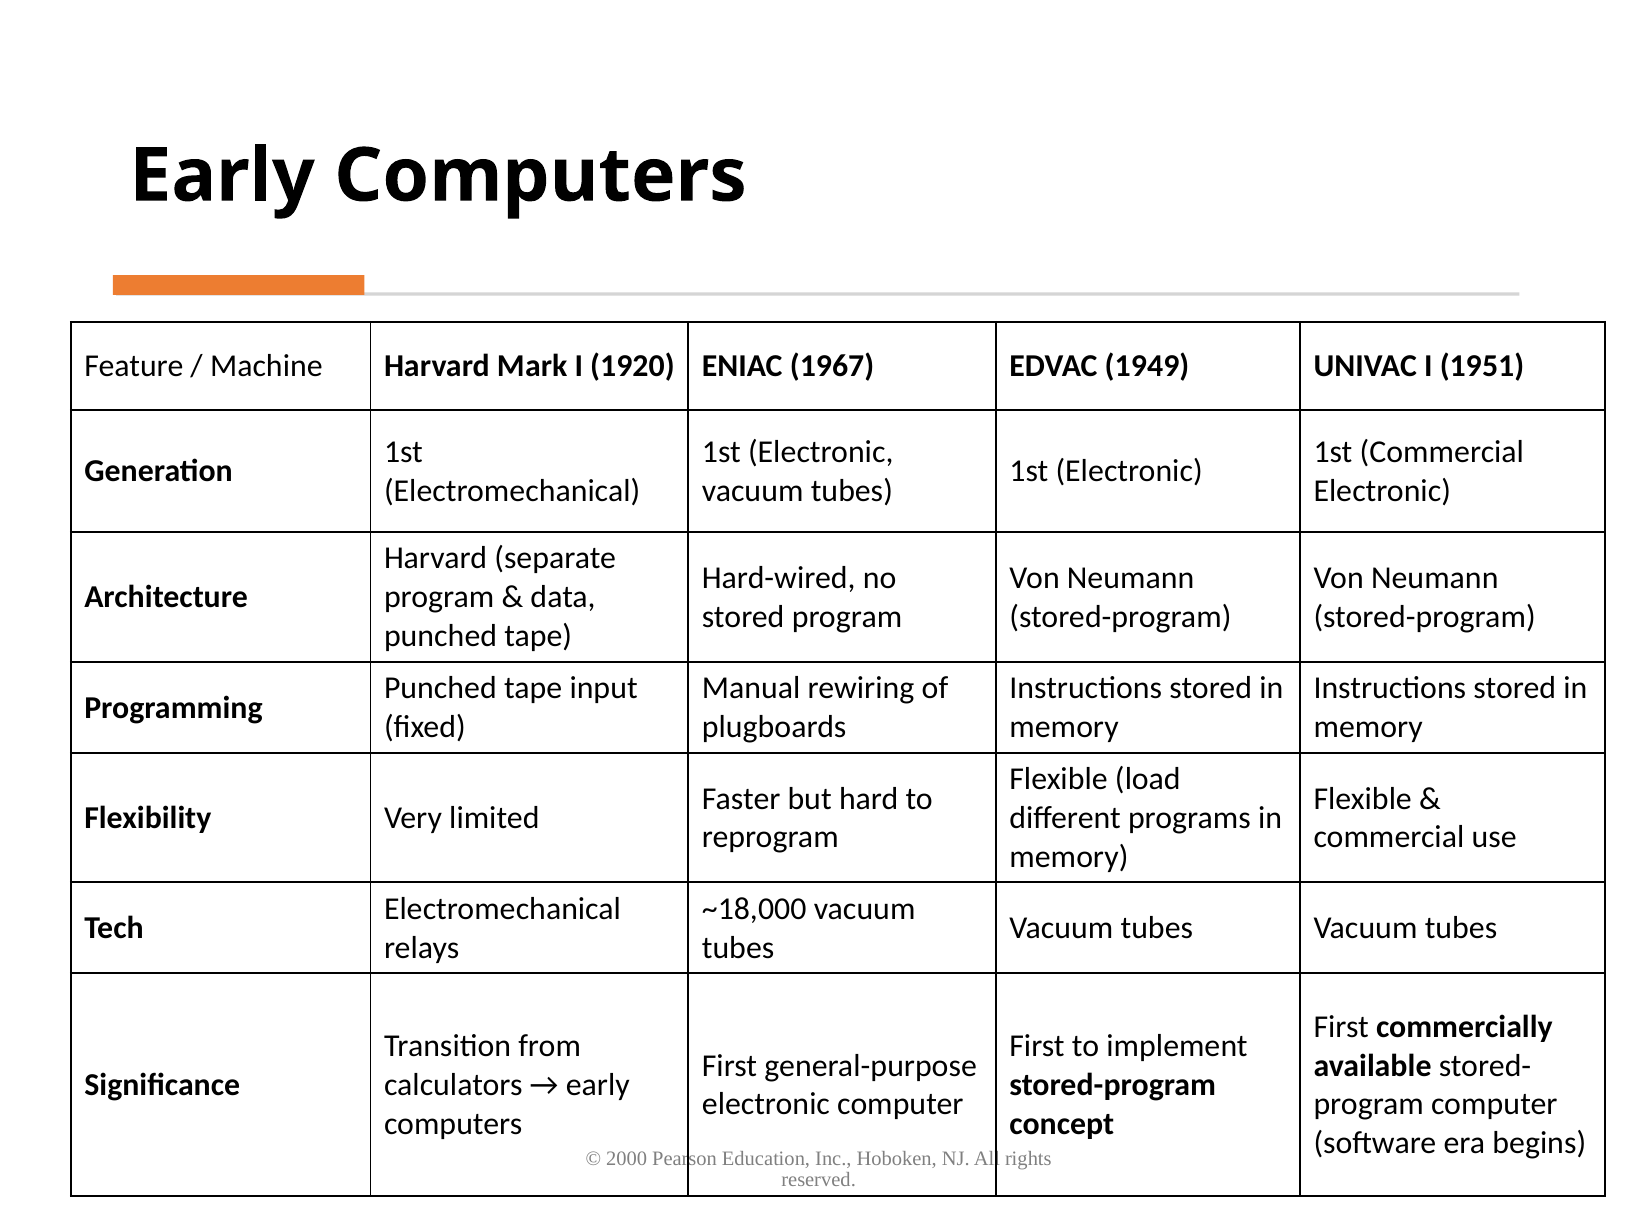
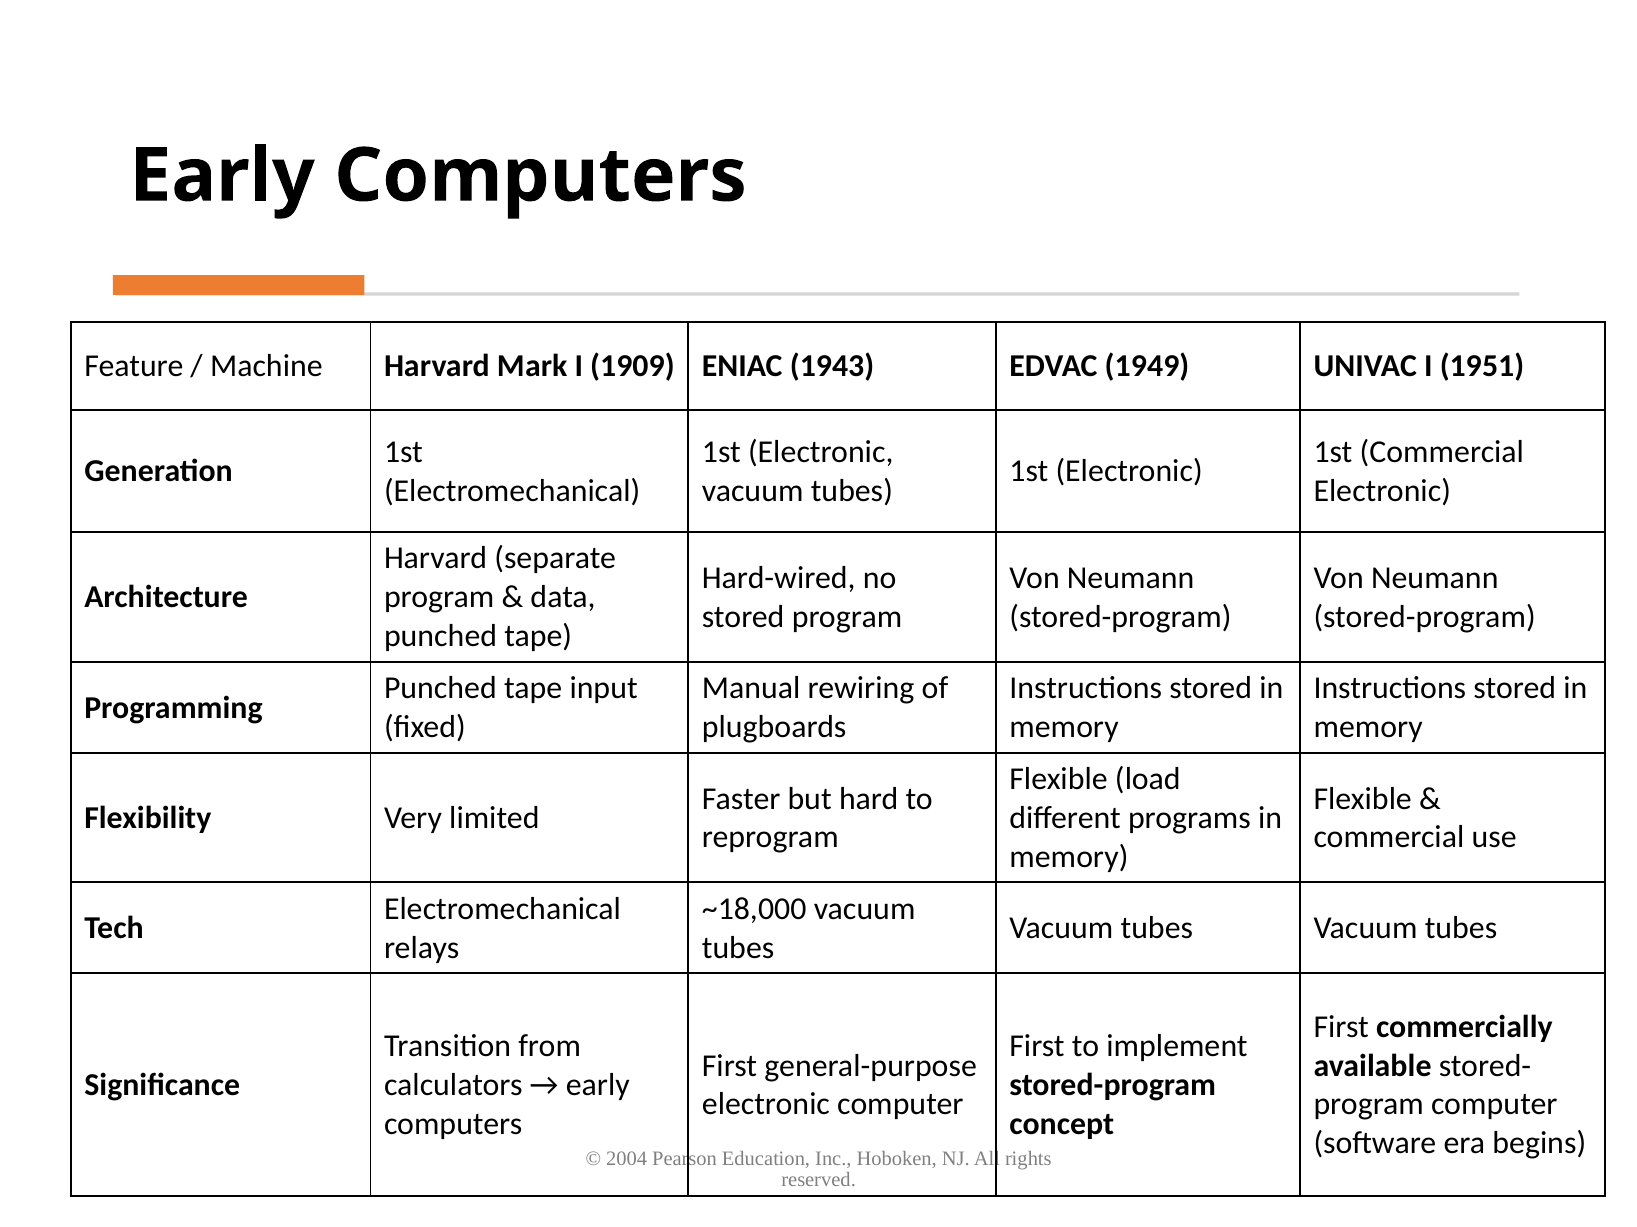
1920: 1920 -> 1909 (632, 367)
1967: 1967 -> 1943 (832, 367)
2000: 2000 -> 2004 (627, 1160)
